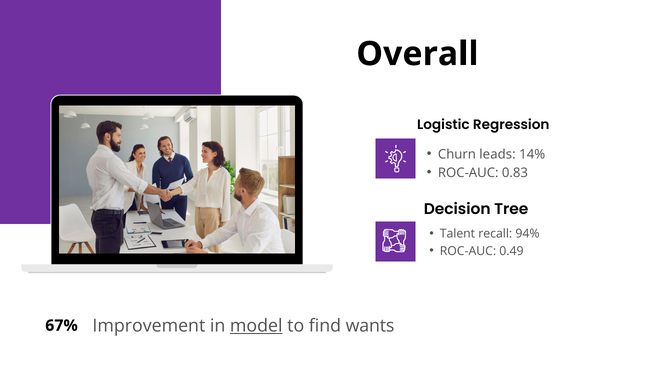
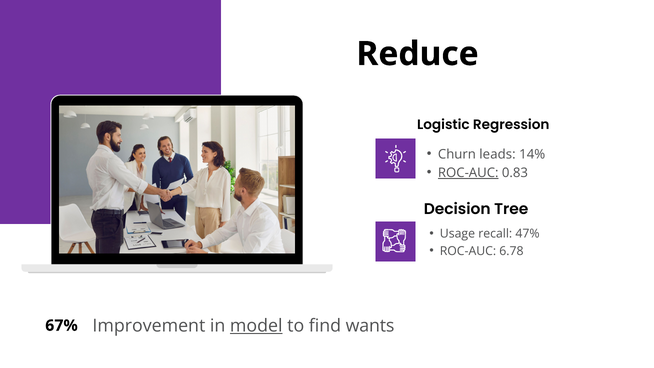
Overall: Overall -> Reduce (418, 54)
ROC-AUC underline: none -> present (468, 173)
Talent: Talent -> Usage (457, 234)
94%: 94% -> 47% (527, 234)
0.49: 0.49 -> 6.78 (511, 251)
